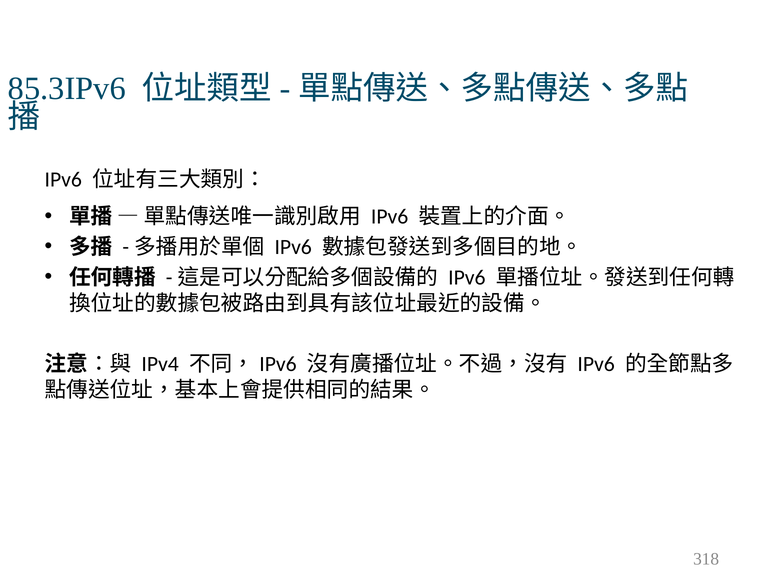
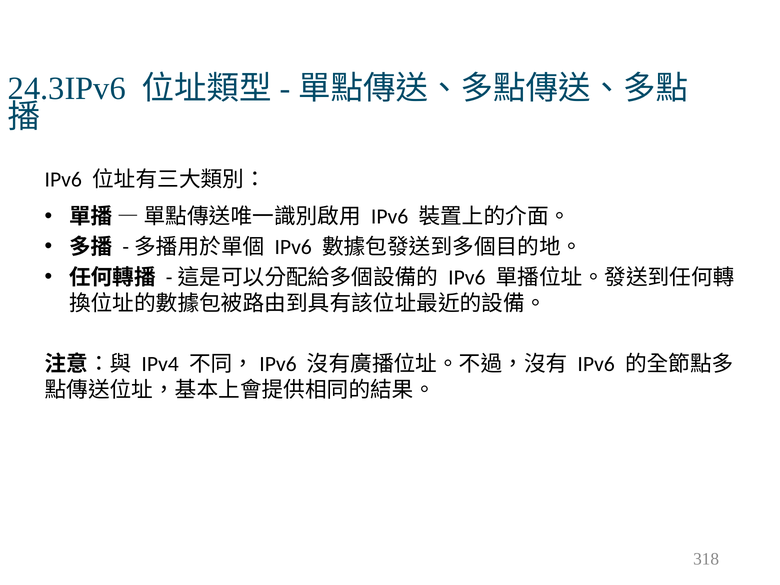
85.3IPv6: 85.3IPv6 -> 24.3IPv6 (67, 89)
